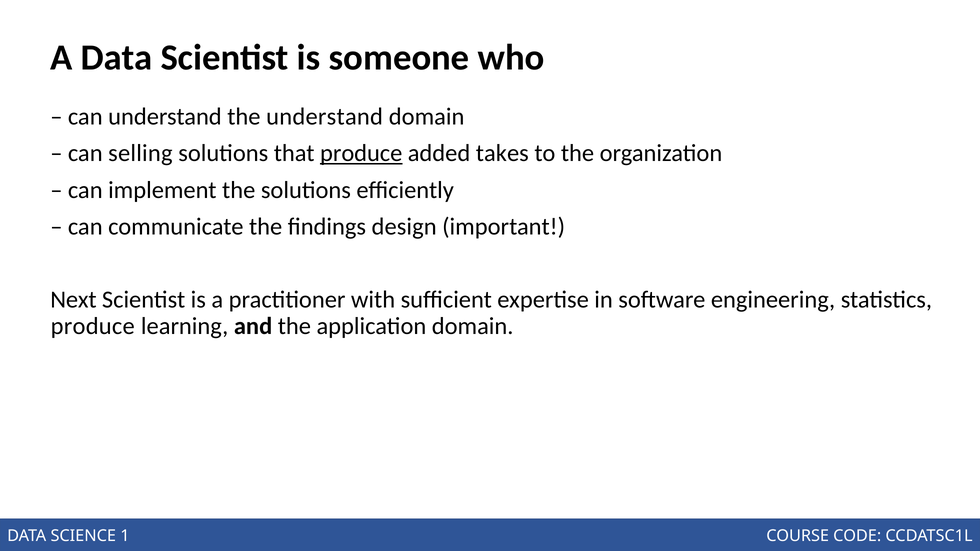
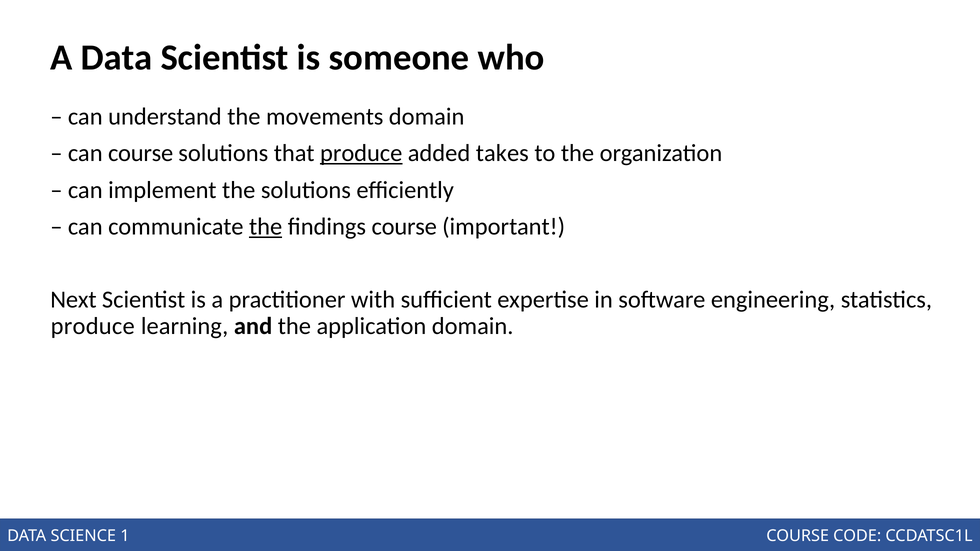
the understand: understand -> movements (325, 117)
can selling: selling -> course (141, 153)
the underline: none -> present (266, 227)
findings design: design -> course (404, 227)
